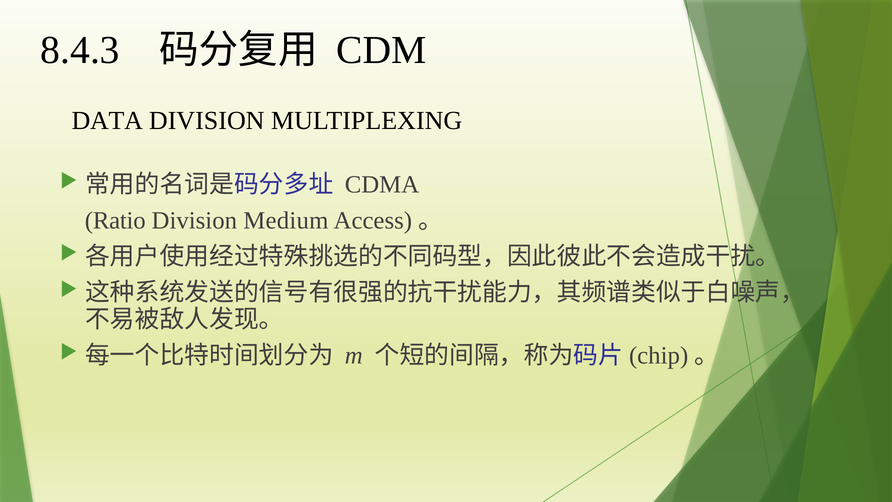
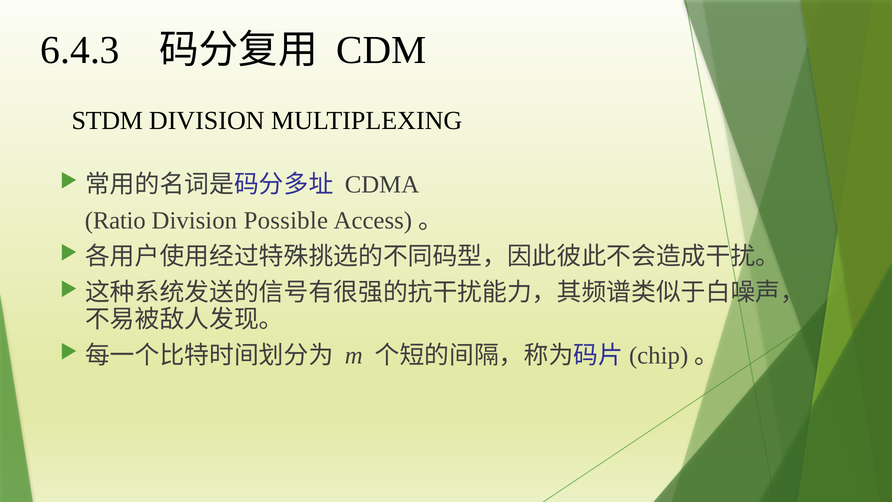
8.4.3: 8.4.3 -> 6.4.3 (80, 50)
DATA: DATA -> STDM (107, 120)
Medium: Medium -> Possible (286, 220)
